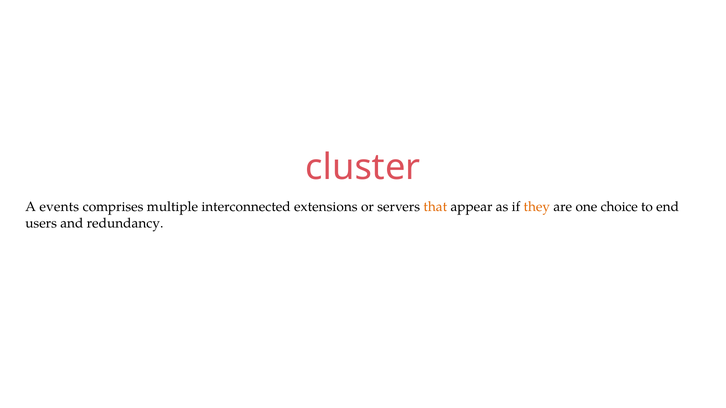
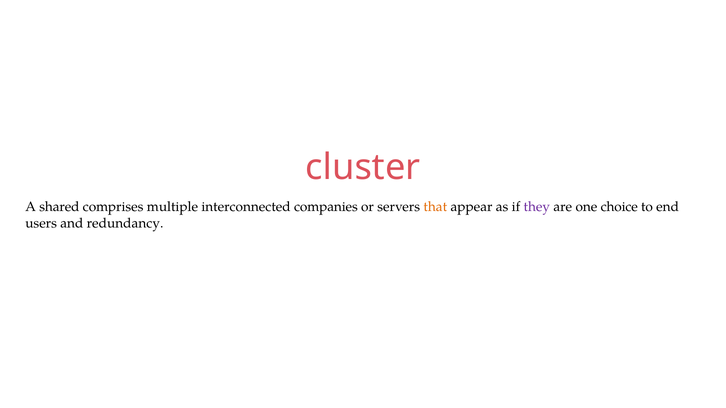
events: events -> shared (59, 207)
extensions: extensions -> companies (326, 207)
they colour: orange -> purple (537, 207)
